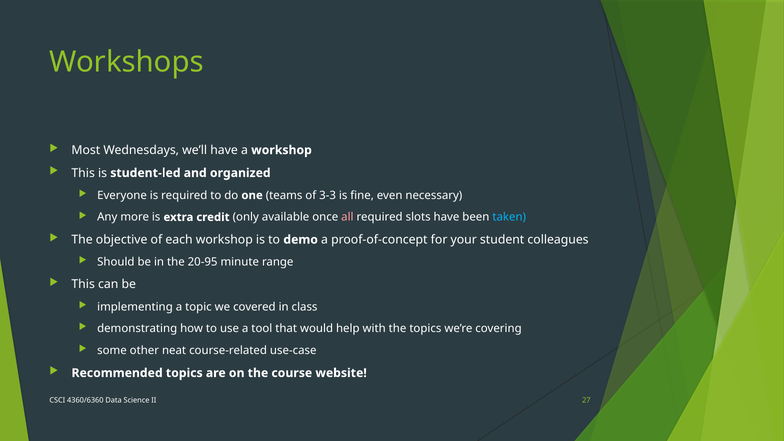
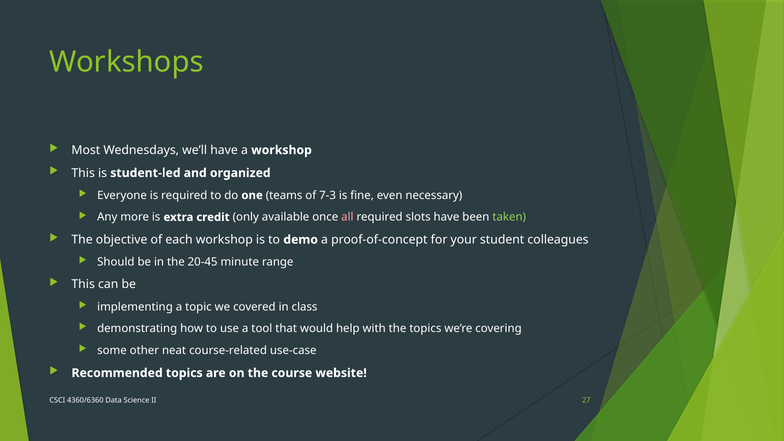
3-3: 3-3 -> 7-3 (328, 195)
taken colour: light blue -> light green (509, 217)
20-95: 20-95 -> 20-45 (203, 262)
